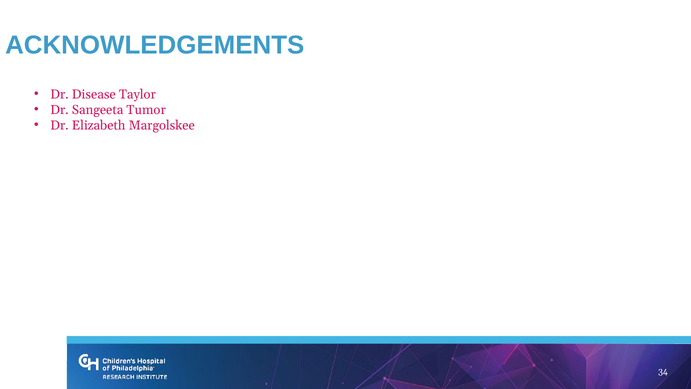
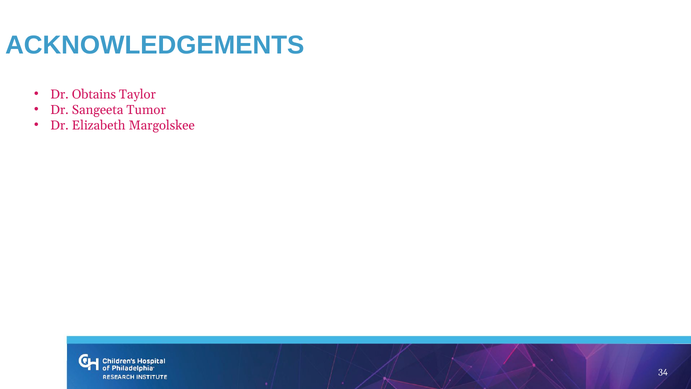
Disease: Disease -> Obtains (94, 94)
